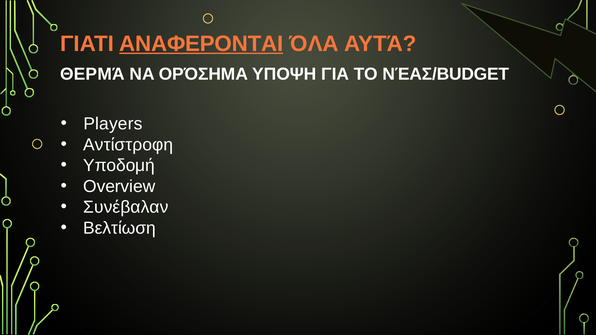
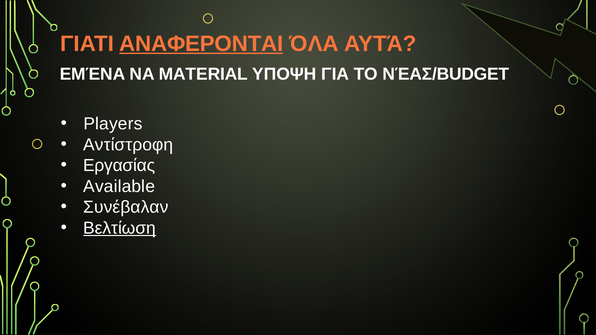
ΘΕΡΜΆ: ΘΕΡΜΆ -> ΕΜΈΝΑ (93, 74)
ΟΡΌΣΗΜΑ: ΟΡΌΣΗΜΑ -> MATERIAL (203, 74)
Υποδομή: Υποδομή -> Εργασίας (119, 166)
Overview: Overview -> Available (119, 186)
Βελτίωση underline: none -> present (120, 228)
